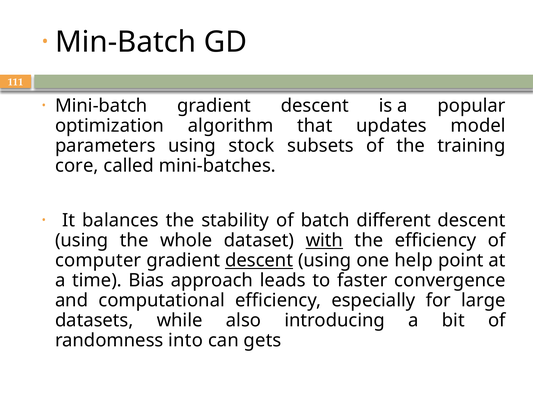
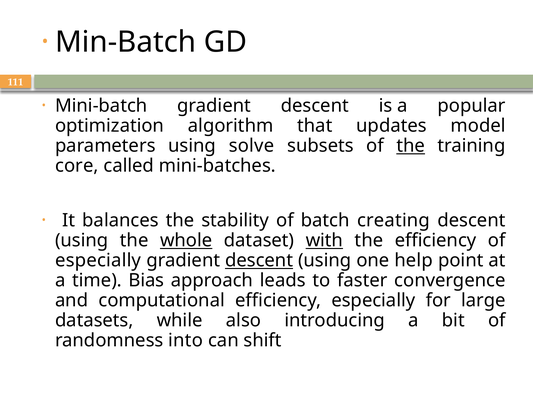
stock: stock -> solve (251, 146)
the underline: none -> present (411, 146)
different: different -> creating (394, 220)
whole underline: none -> present (186, 240)
computer: computer -> especially (98, 260)
gets: gets -> shift (263, 340)
